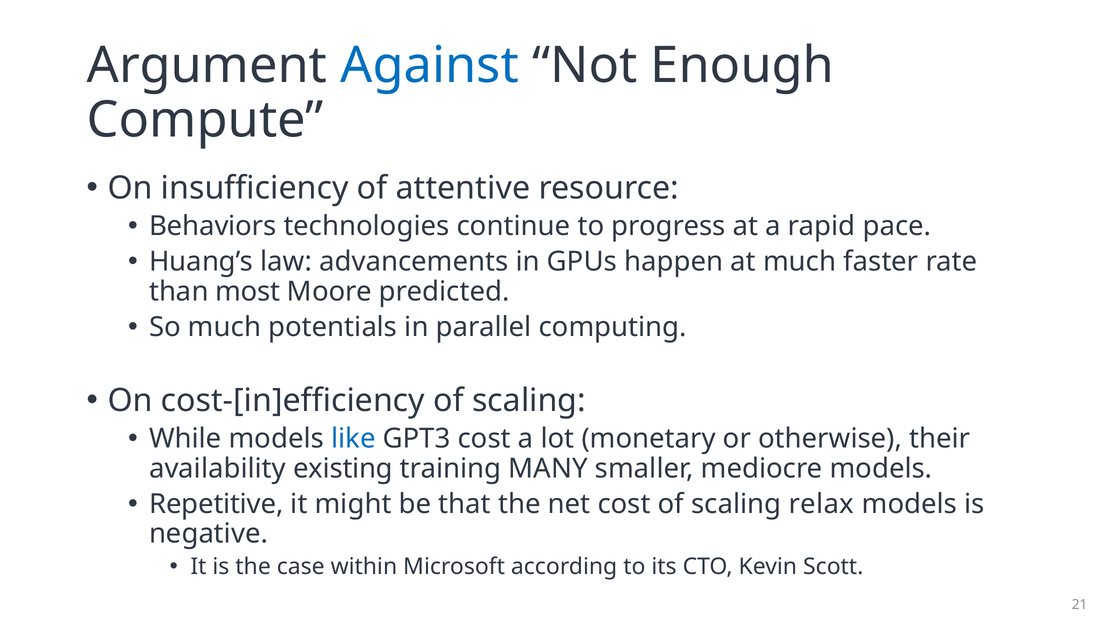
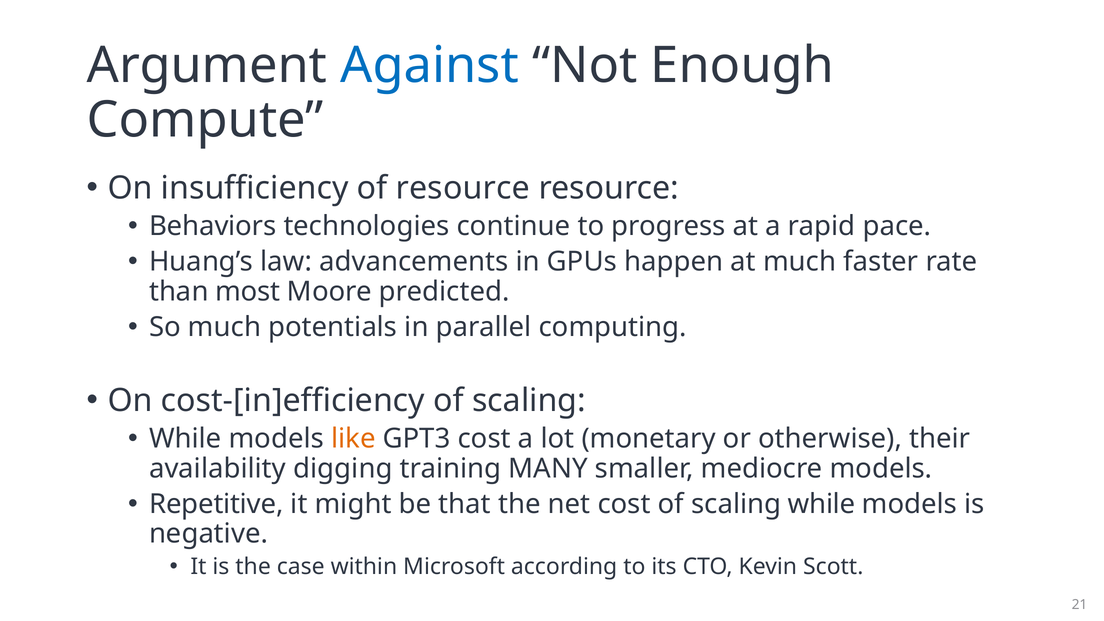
of attentive: attentive -> resource (463, 188)
like colour: blue -> orange (353, 439)
existing: existing -> digging (343, 468)
scaling relax: relax -> while (822, 504)
